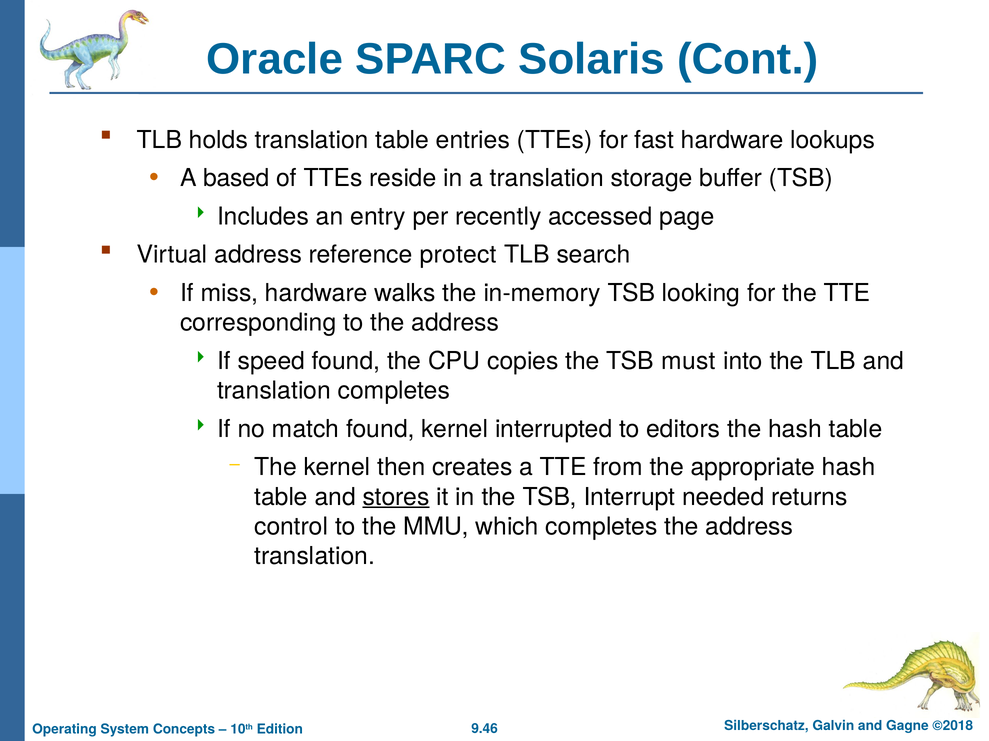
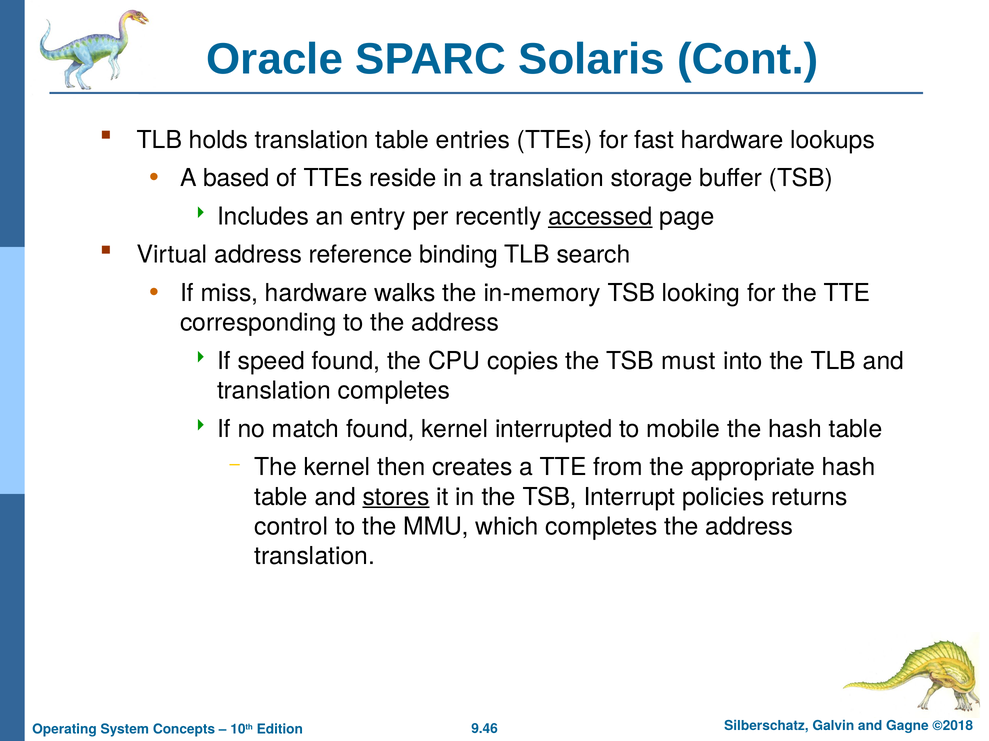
accessed underline: none -> present (600, 217)
protect: protect -> binding (459, 255)
editors: editors -> mobile (683, 429)
needed: needed -> policies (723, 497)
